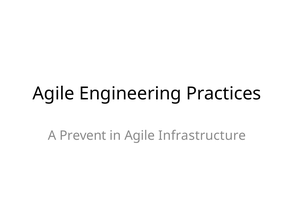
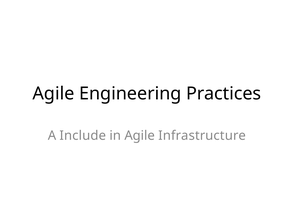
Prevent: Prevent -> Include (83, 135)
